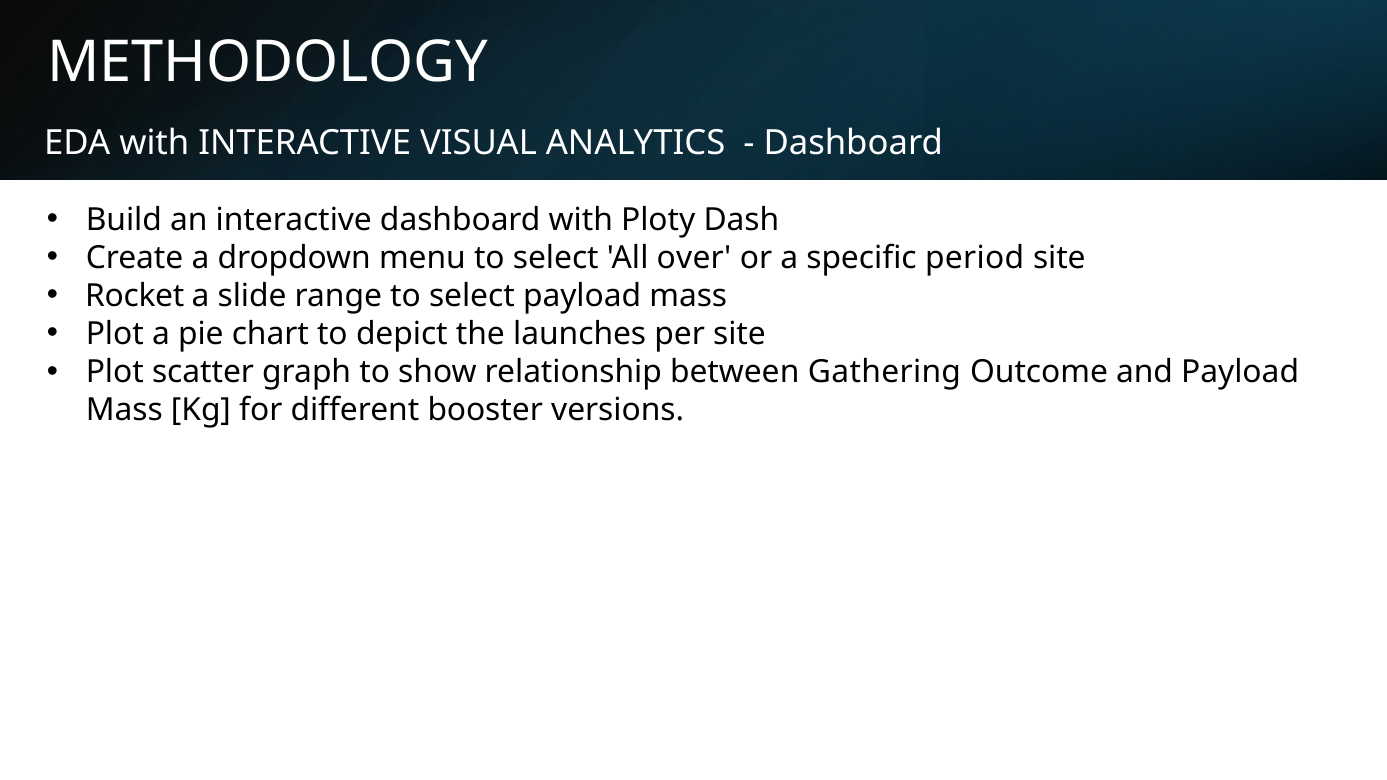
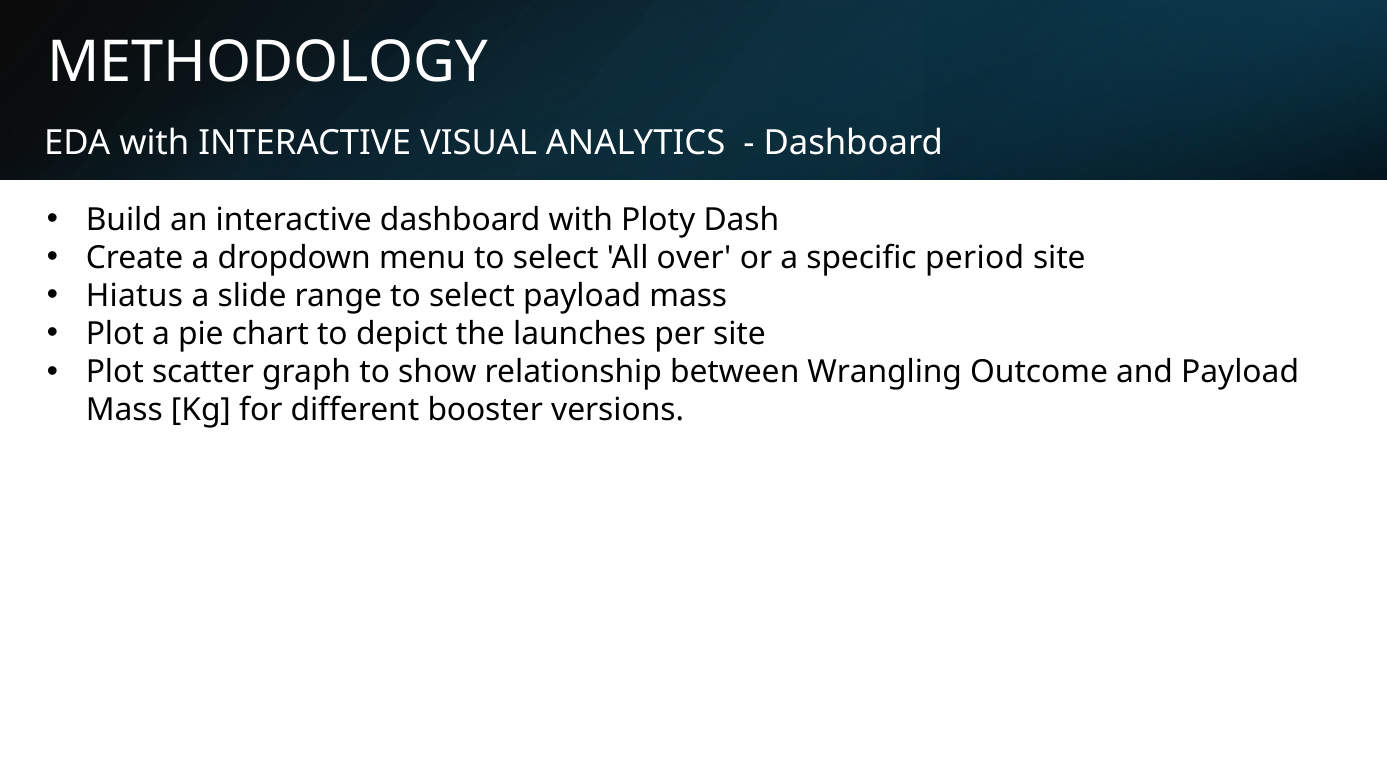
Rocket: Rocket -> Hiatus (134, 296)
Gathering: Gathering -> Wrangling (885, 372)
